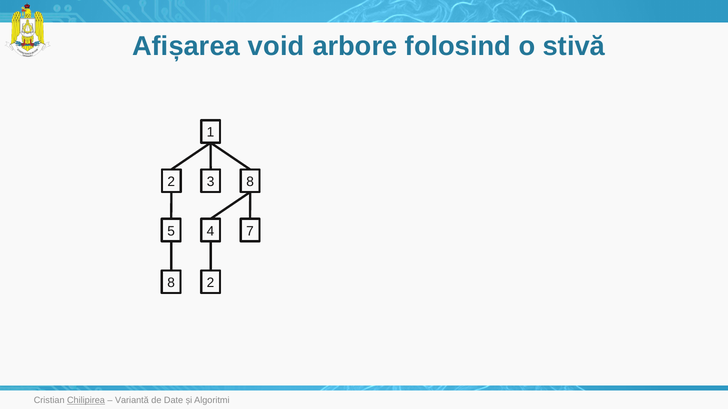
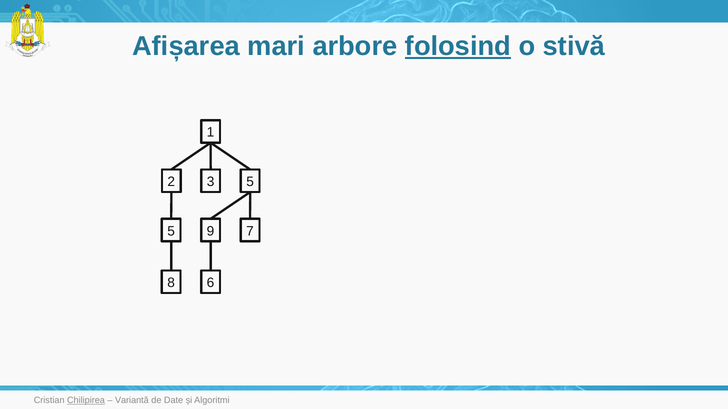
void: void -> mari (276, 46)
folosind underline: none -> present (458, 46)
3 8: 8 -> 5 (250, 182)
4: 4 -> 9 (211, 231)
8 2: 2 -> 6 (211, 283)
